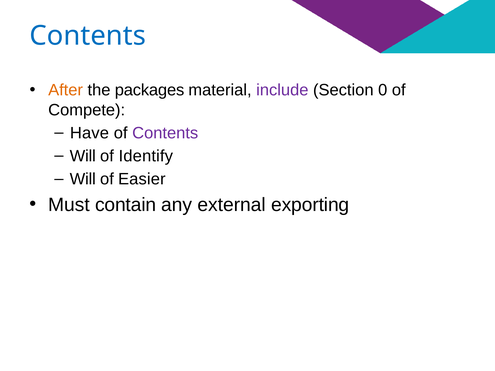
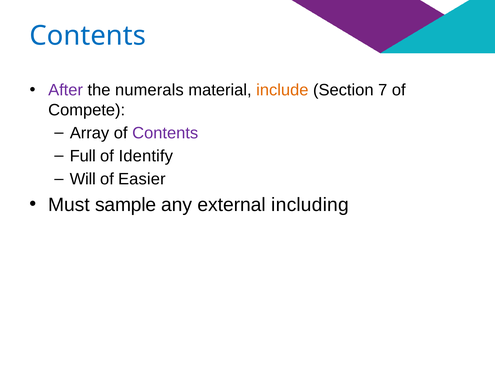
After colour: orange -> purple (66, 90)
packages: packages -> numerals (149, 90)
include colour: purple -> orange (282, 90)
0: 0 -> 7 (383, 90)
Have: Have -> Array (90, 133)
Will: Will -> Full (83, 156)
contain: contain -> sample (126, 205)
exporting: exporting -> including (310, 205)
